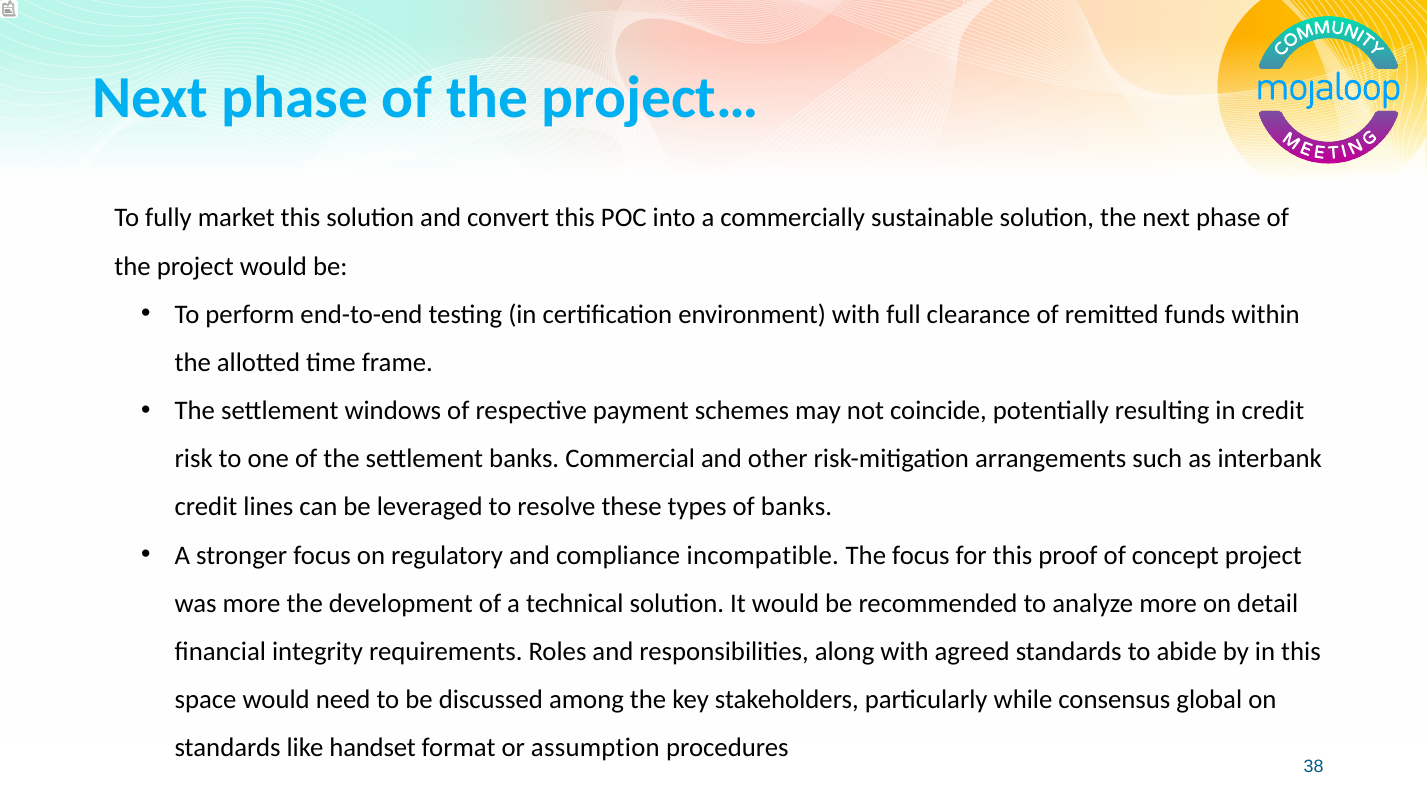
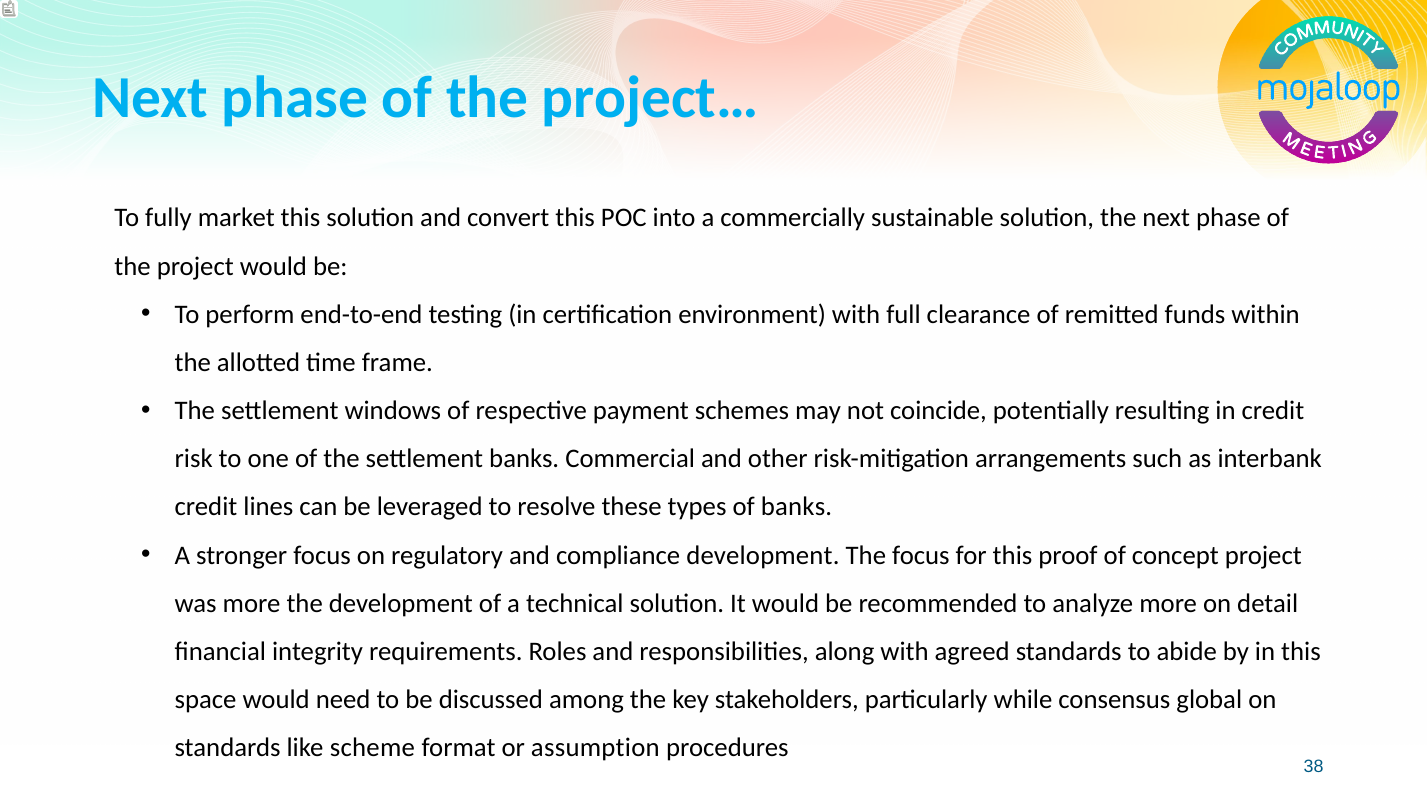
compliance incompatible: incompatible -> development (763, 555)
handset: handset -> scheme (372, 748)
